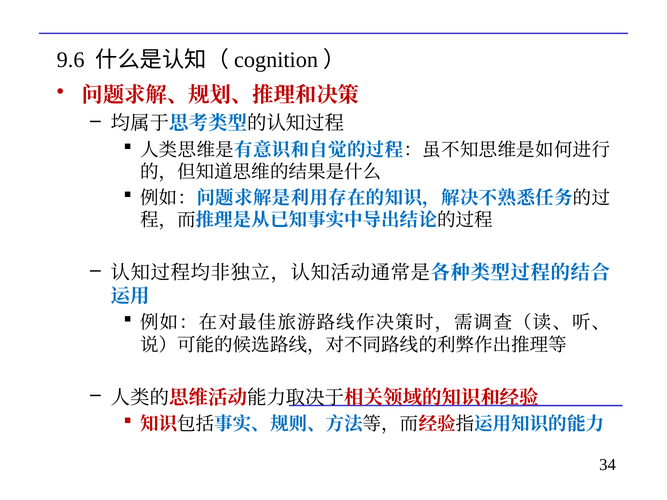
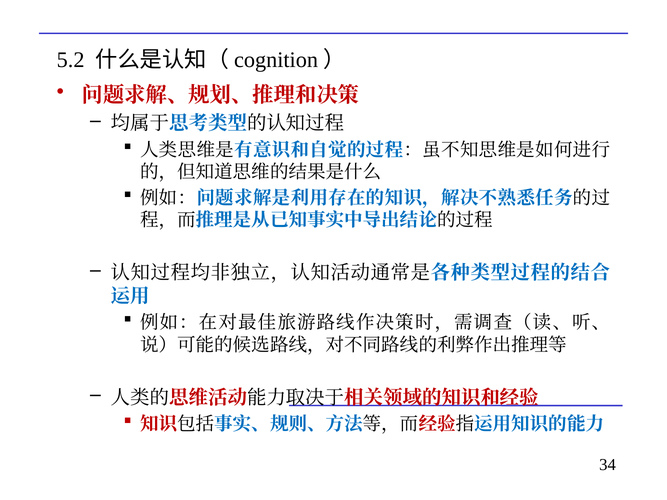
9.6: 9.6 -> 5.2 (71, 60)
